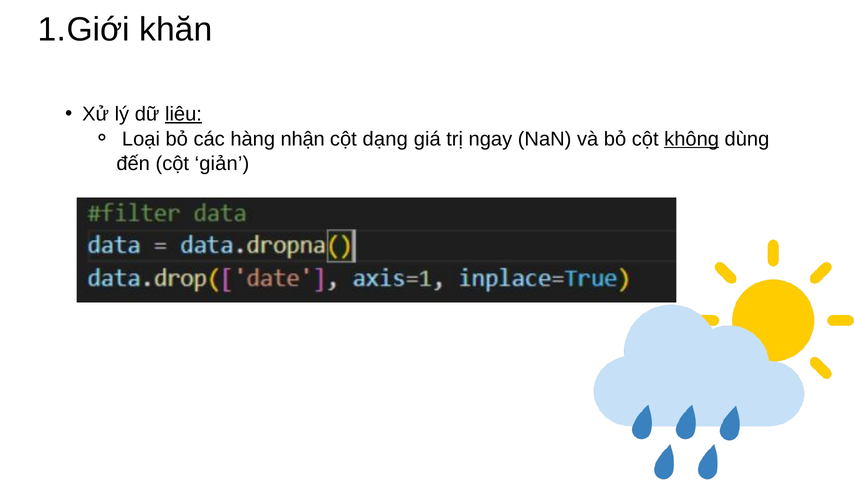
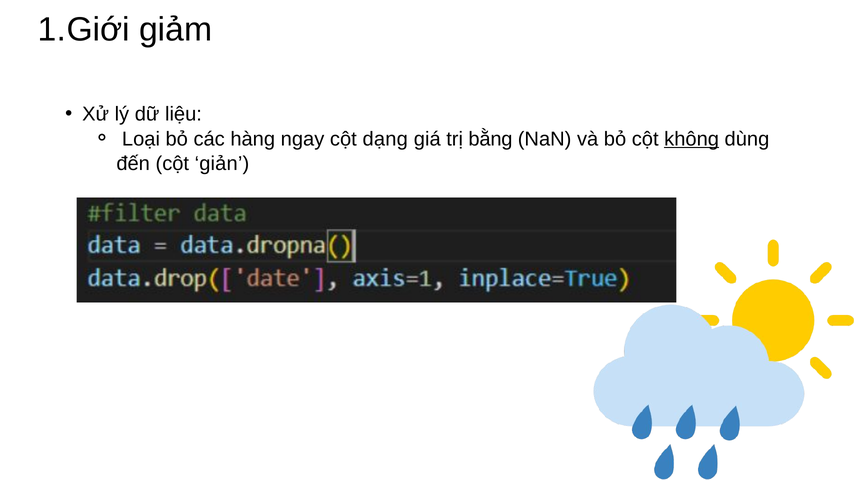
khăn: khăn -> giảm (176, 29)
liệu underline: present -> none (183, 114)
nhận: nhận -> ngay (303, 139)
ngay: ngay -> bằng (490, 139)
